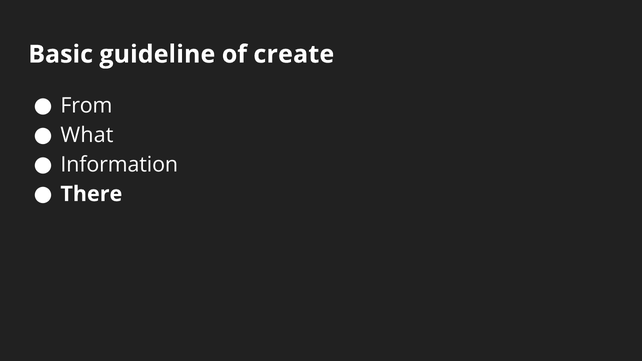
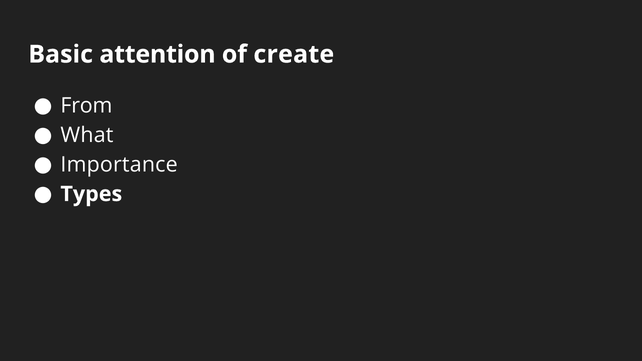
guideline: guideline -> attention (158, 54)
Information: Information -> Importance (119, 165)
There: There -> Types (91, 194)
